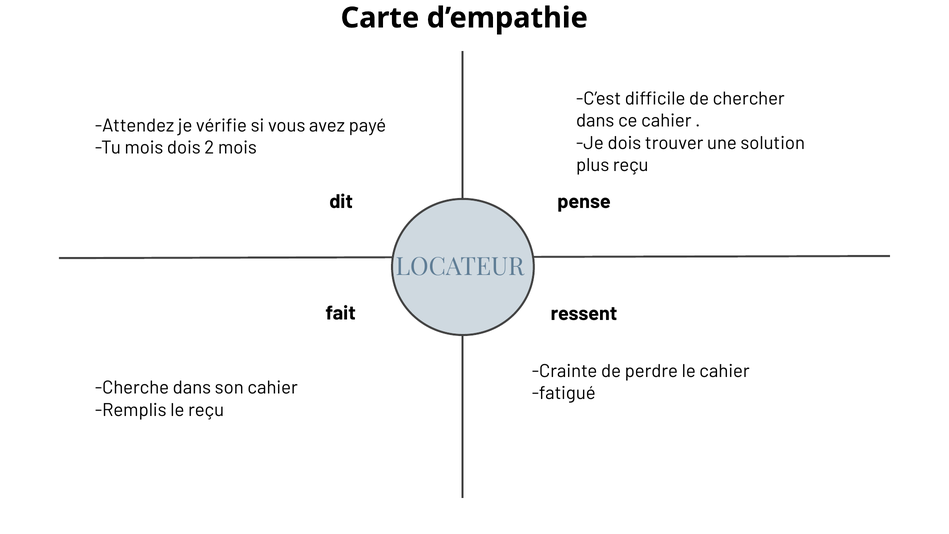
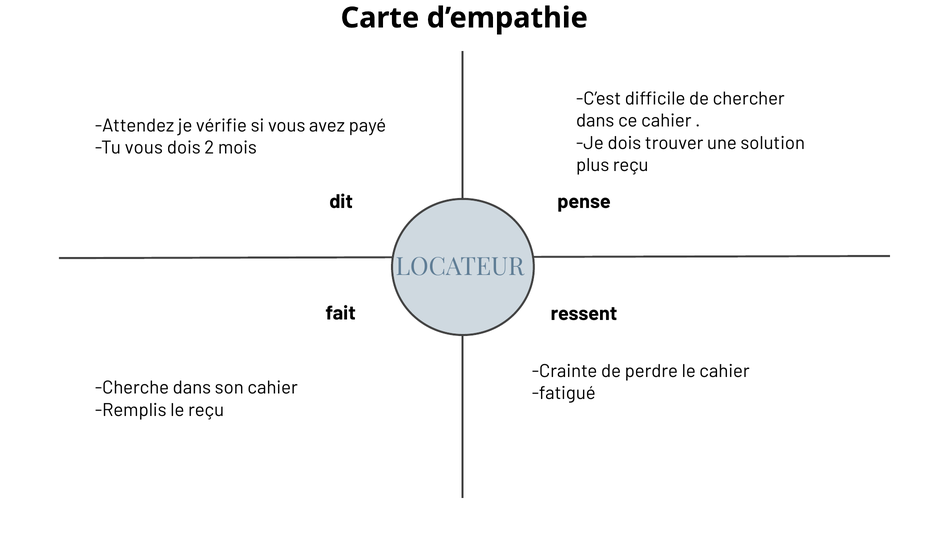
Tu mois: mois -> vous (144, 148)
